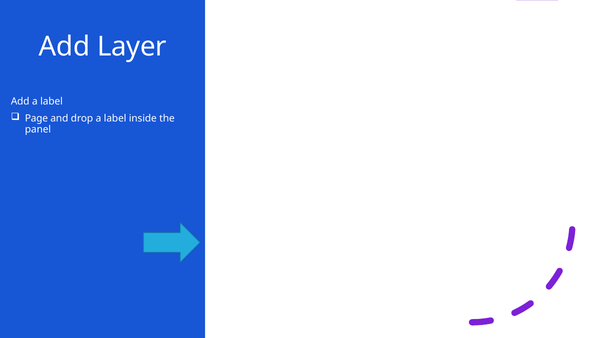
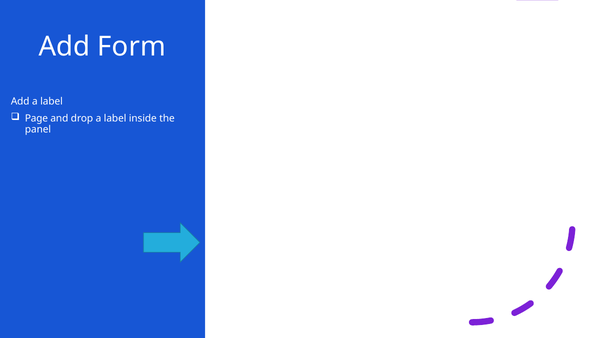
Layer: Layer -> Form (132, 47)
